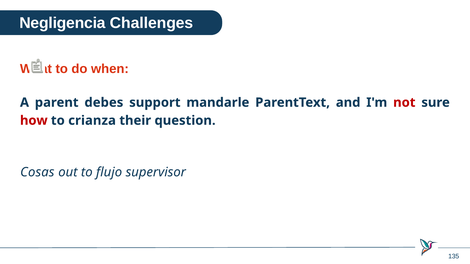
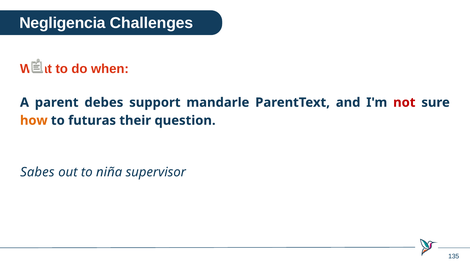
how colour: red -> orange (34, 121)
crianza: crianza -> futuras (92, 121)
Cosas: Cosas -> Sabes (37, 172)
flujo: flujo -> niña (109, 172)
